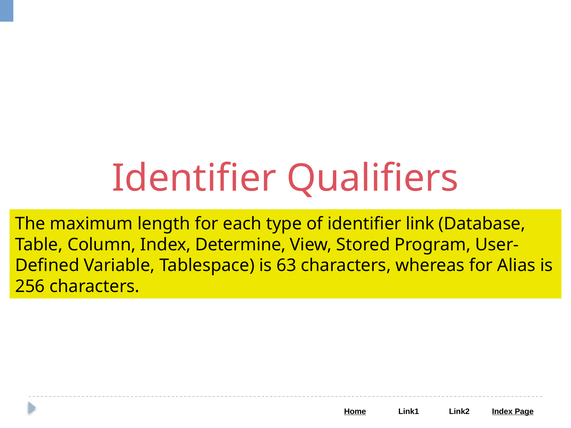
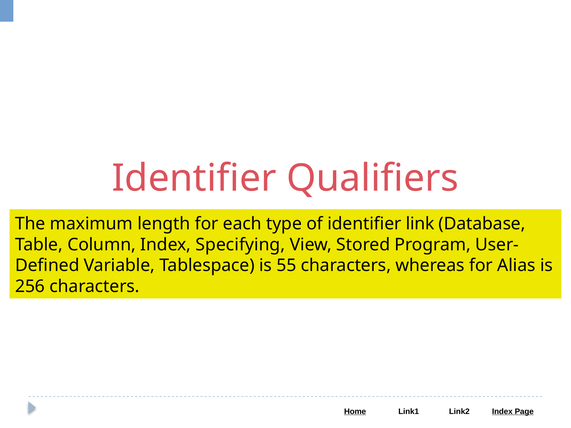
Determine: Determine -> Specifying (240, 245)
63: 63 -> 55 (286, 266)
